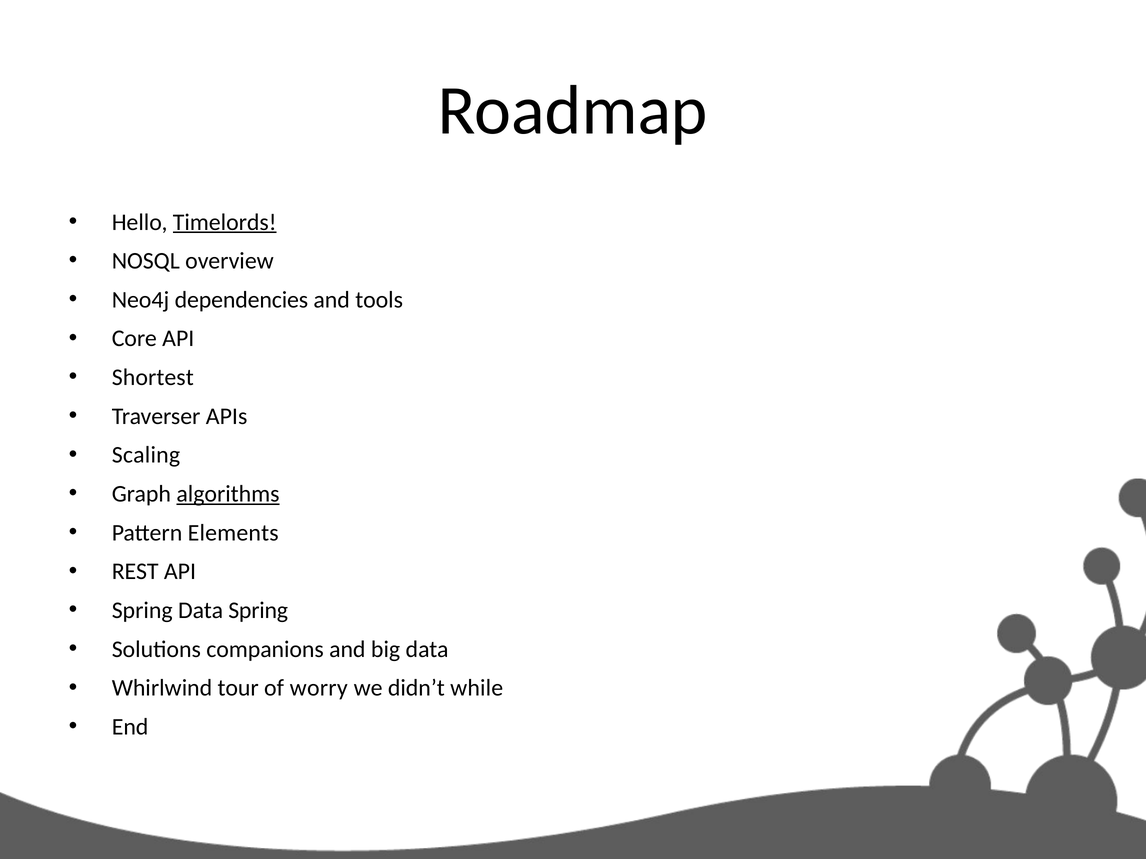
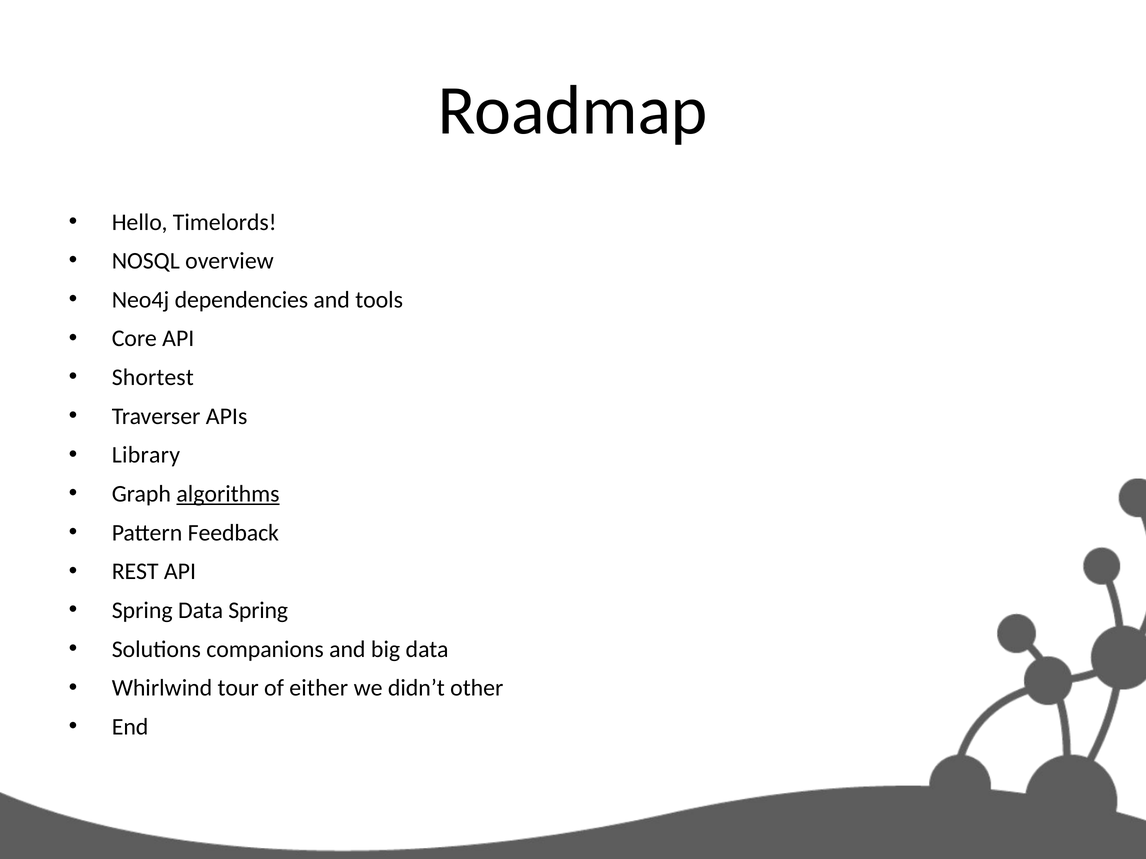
Timelords underline: present -> none (225, 222)
Scaling: Scaling -> Library (146, 455)
Elements: Elements -> Feedback (233, 533)
worry: worry -> either (319, 688)
while: while -> other (477, 688)
